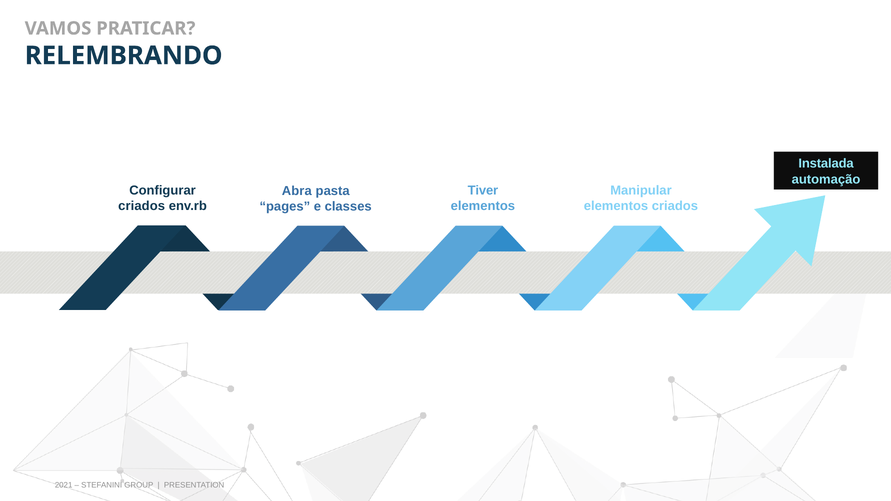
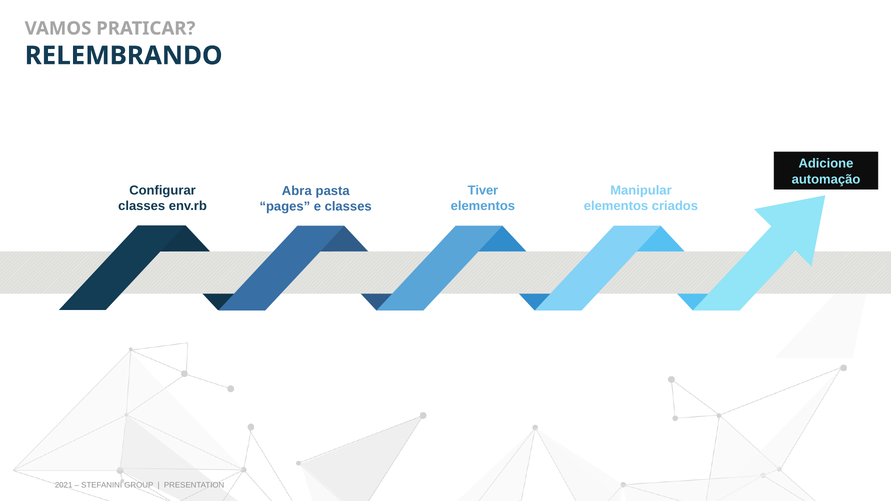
Instalada: Instalada -> Adicione (826, 164)
criados: criados -> classes (142, 206)
